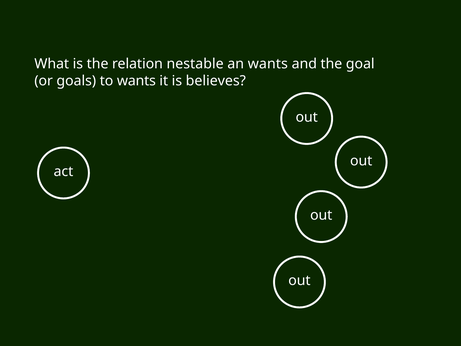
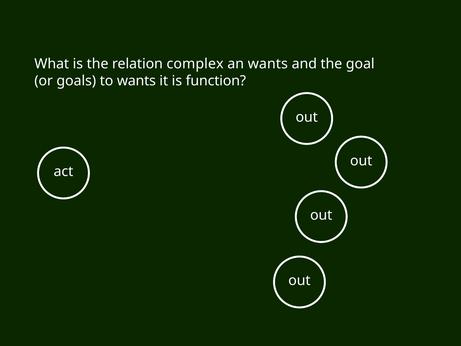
nestable: nestable -> complex (195, 64)
believes: believes -> function (216, 81)
